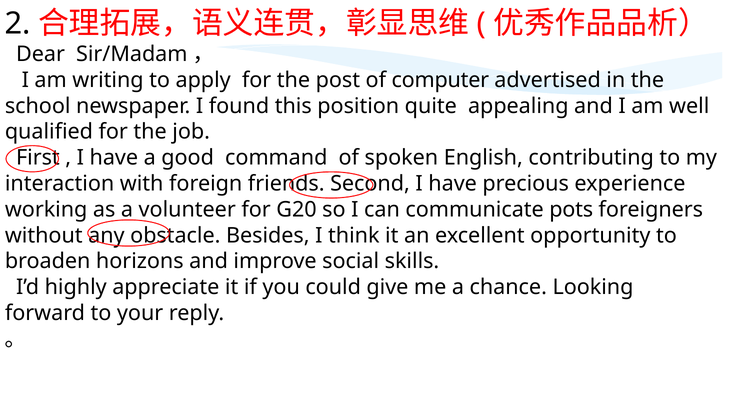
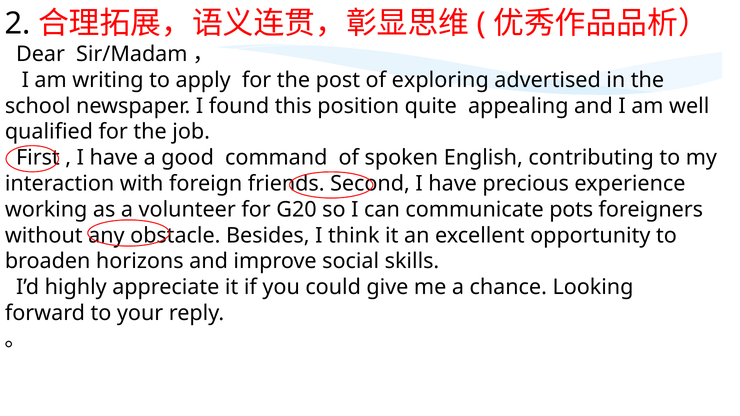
computer: computer -> exploring (440, 80)
